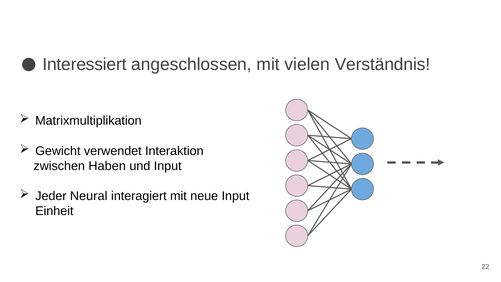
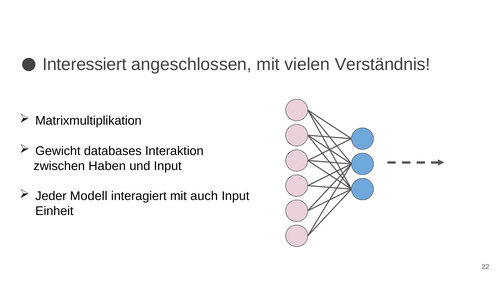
verwendet: verwendet -> databases (113, 151)
Neural: Neural -> Modell (89, 196)
neue: neue -> auch (204, 196)
